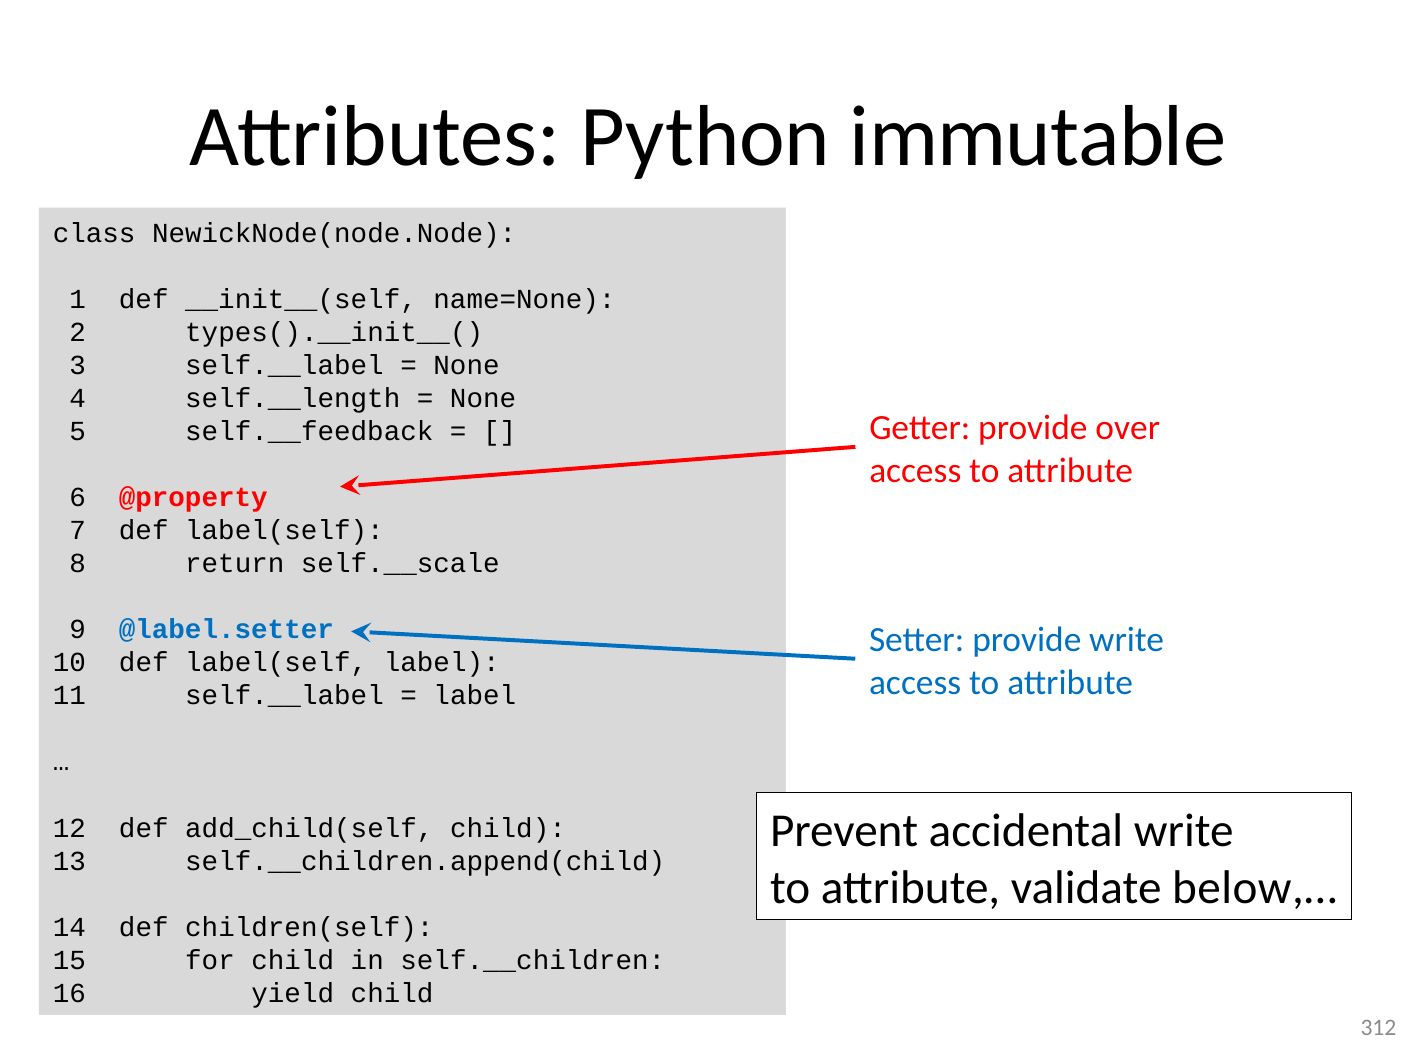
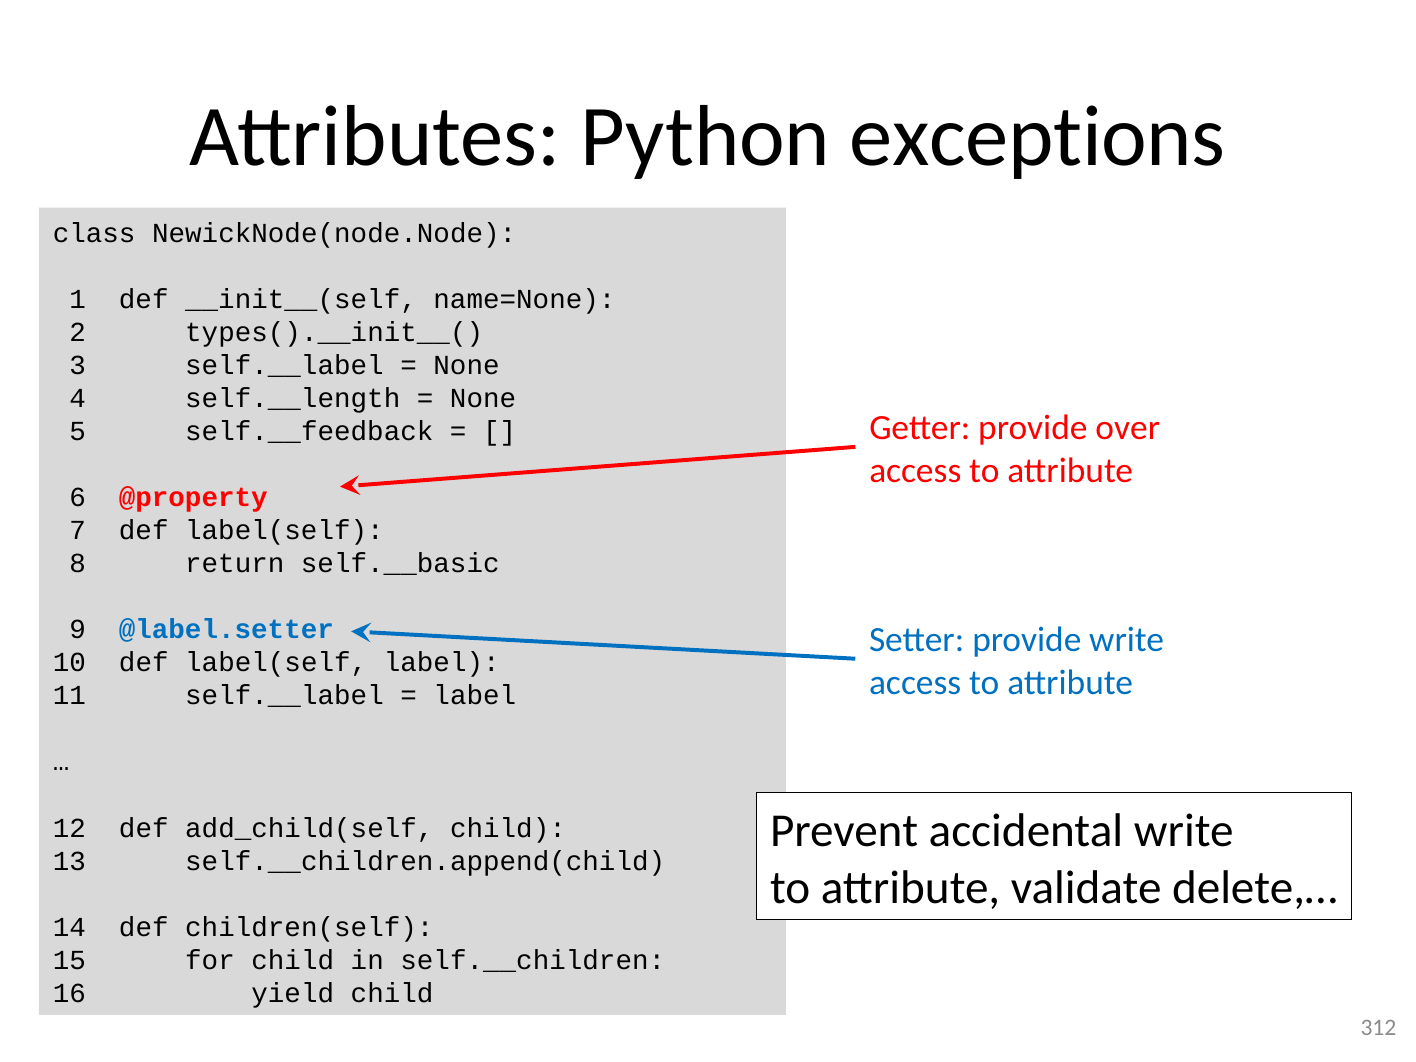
immutable: immutable -> exceptions (1038, 137)
self.__scale: self.__scale -> self.__basic (400, 564)
below,…: below,… -> delete,… (1255, 888)
